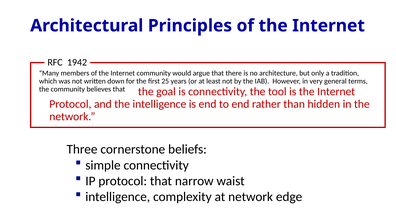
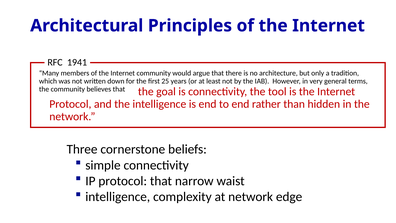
1942: 1942 -> 1941 (77, 62)
